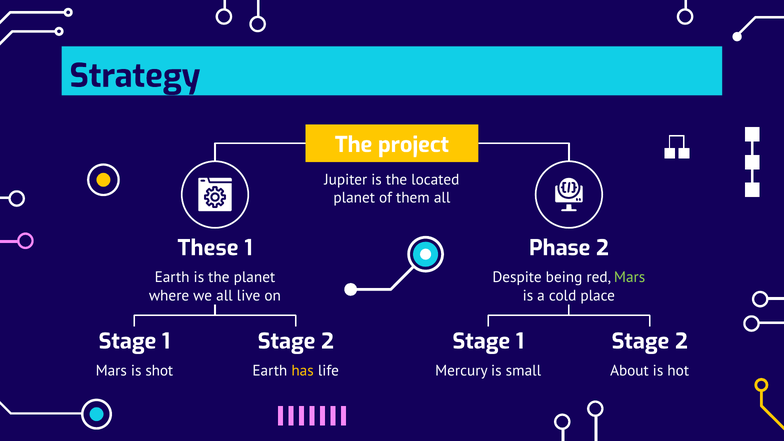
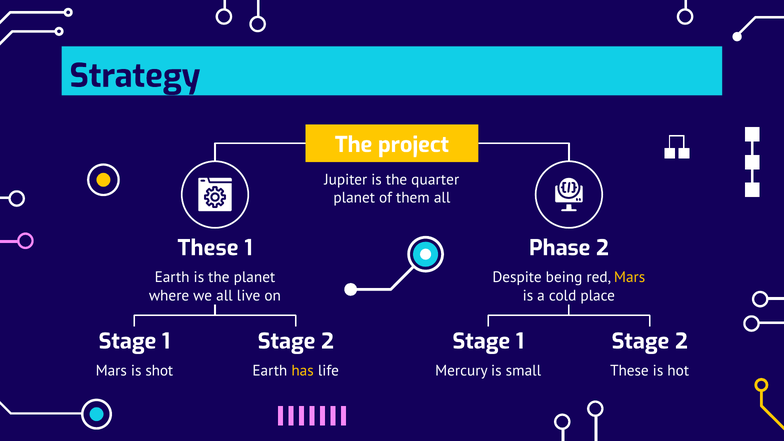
located: located -> quarter (435, 180)
Mars colour: light green -> yellow (630, 277)
About: About -> These (629, 371)
